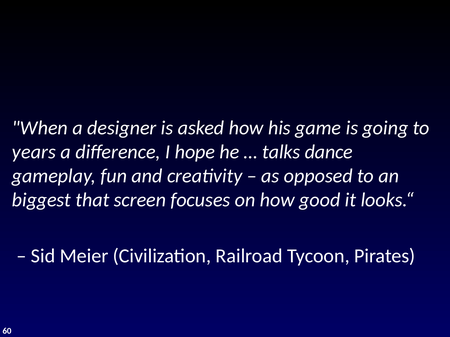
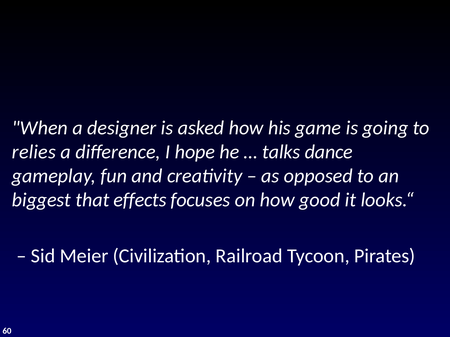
years: years -> relies (34, 152)
screen: screen -> effects (140, 200)
